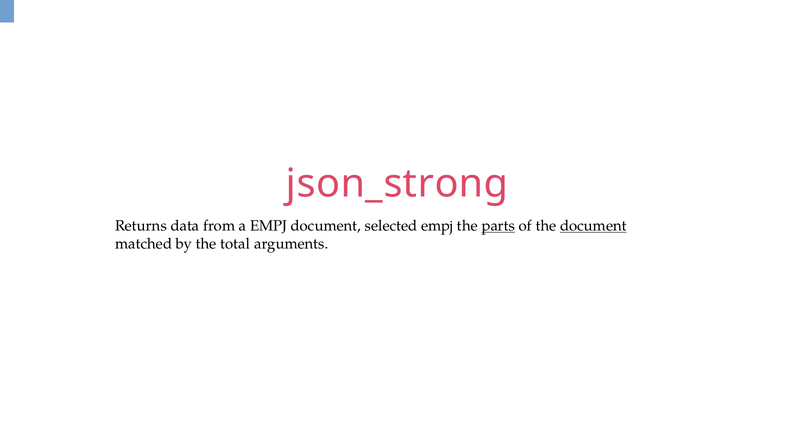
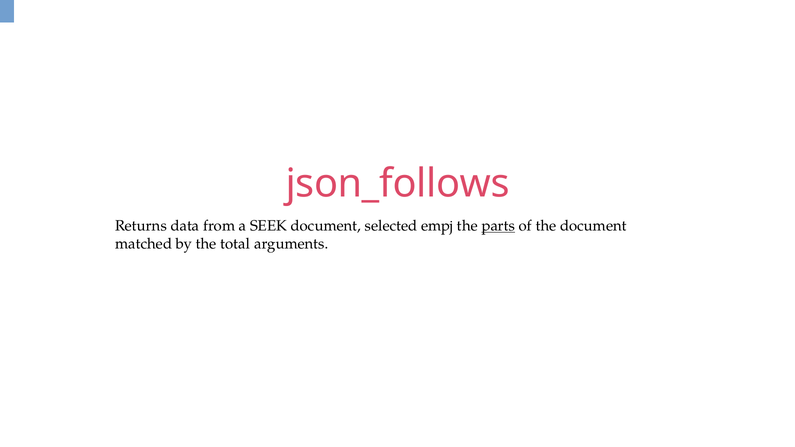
json_strong: json_strong -> json_follows (398, 184)
a EMPJ: EMPJ -> SEEK (269, 226)
document underline: present -> none (593, 226)
